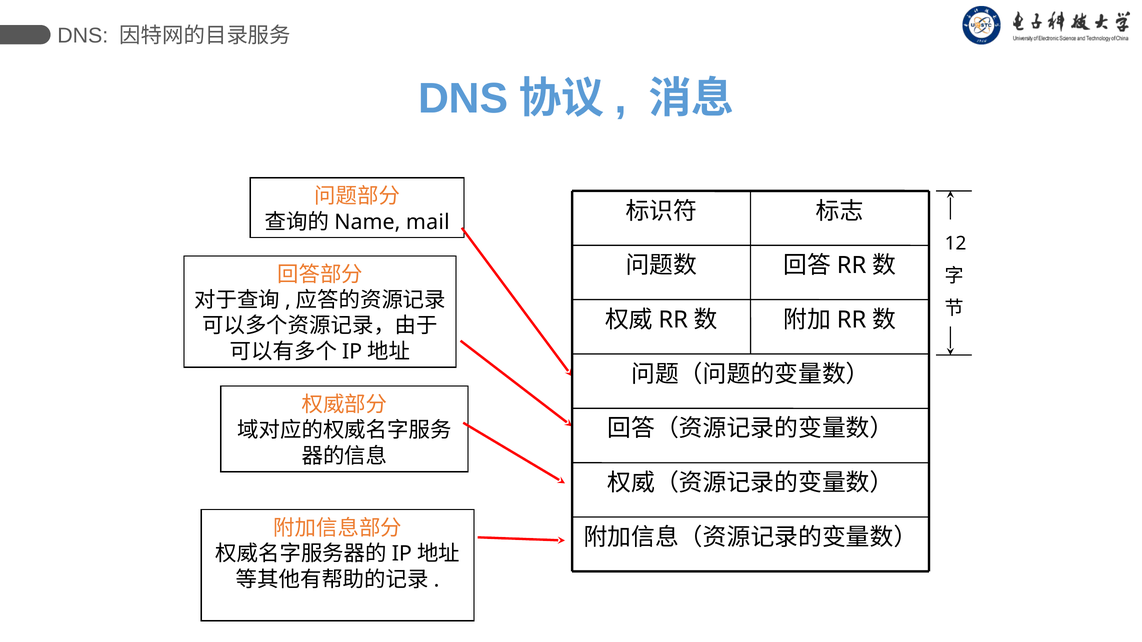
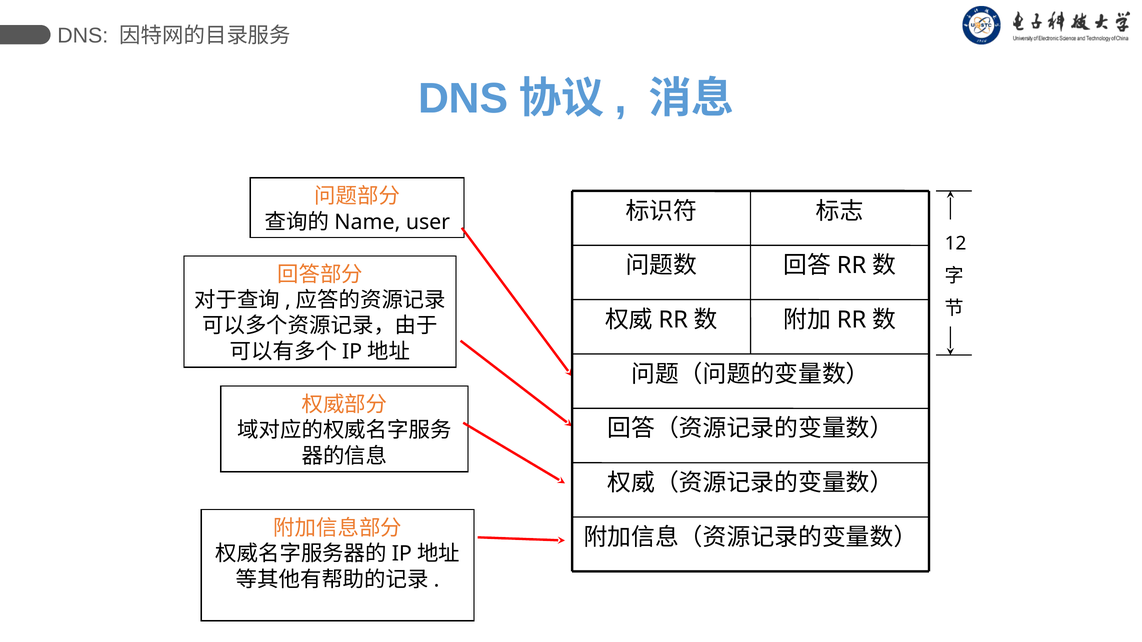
mail: mail -> user (428, 222)
